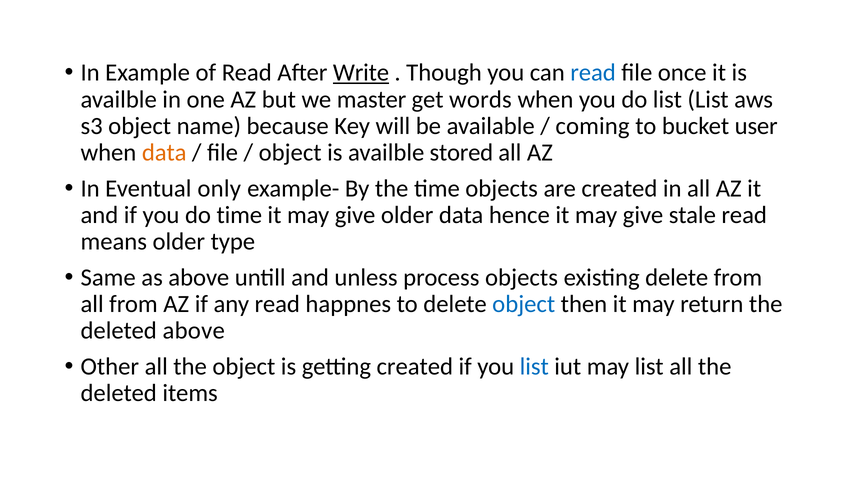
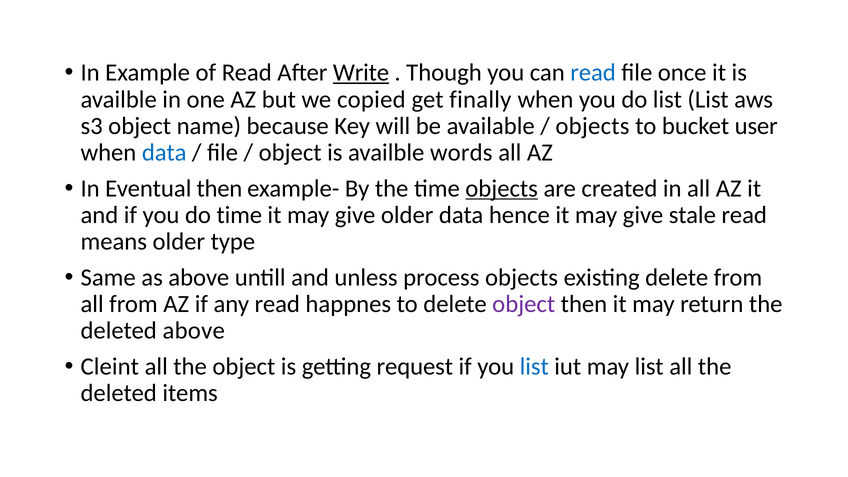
master: master -> copied (371, 99)
words: words -> finally (480, 99)
coming: coming -> objects (592, 126)
data colour: orange -> blue (164, 153)
stored: stored -> words (461, 153)
Eventual only: only -> then (219, 188)
objects underline: none -> present (502, 188)
object colour: blue -> purple (524, 304)
Other: Other -> Cleint (110, 366)
getting created: created -> request (415, 366)
